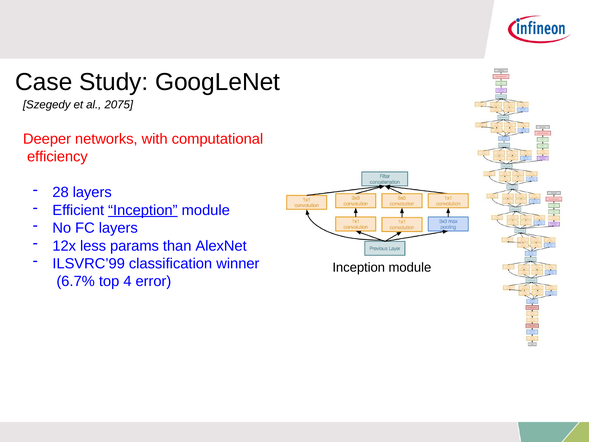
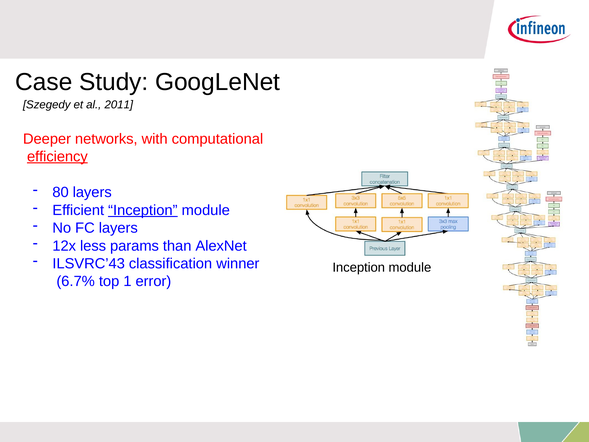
2075: 2075 -> 2011 (119, 105)
efficiency underline: none -> present (57, 157)
28: 28 -> 80 (61, 192)
ILSVRC’99: ILSVRC’99 -> ILSVRC’43 (89, 263)
top 4: 4 -> 1 (127, 281)
